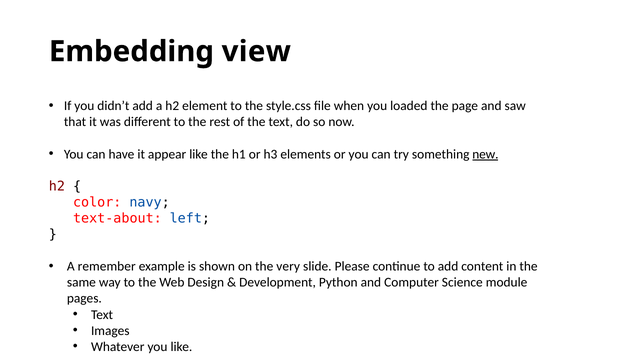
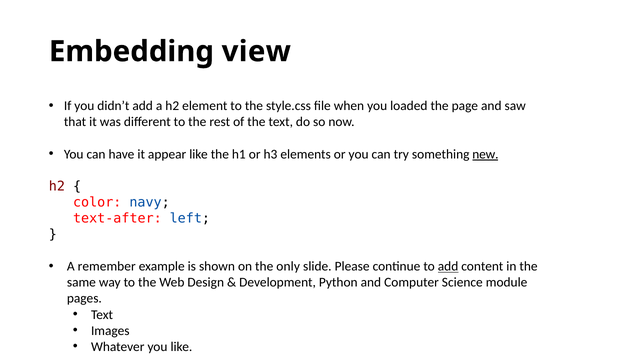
text-about: text-about -> text-after (117, 218)
very: very -> only (288, 267)
add underline: none -> present (448, 267)
